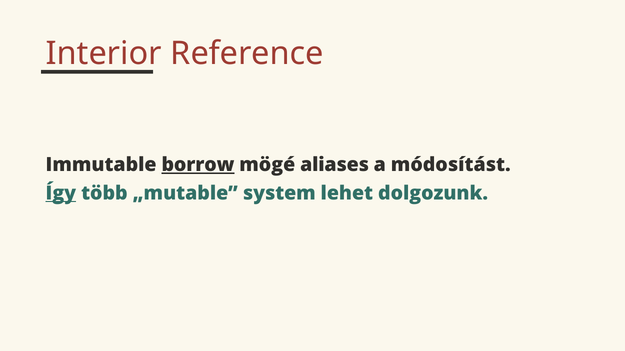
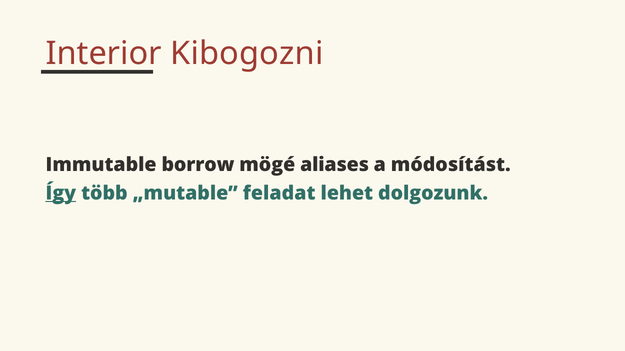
Reference: Reference -> Kibogozni (247, 53)
borrow underline: present -> none (198, 165)
system: system -> feladat (279, 194)
